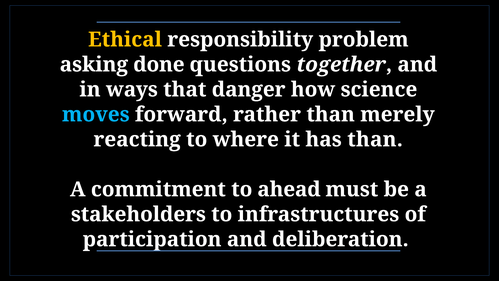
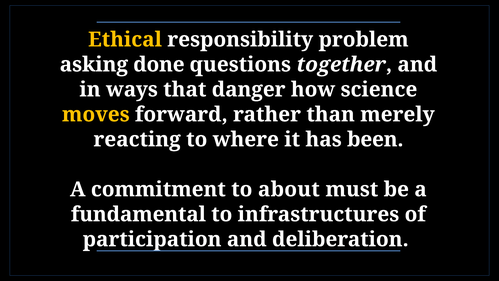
moves colour: light blue -> yellow (96, 114)
has than: than -> been (375, 139)
ahead: ahead -> about (289, 189)
stakeholders: stakeholders -> fundamental (138, 214)
